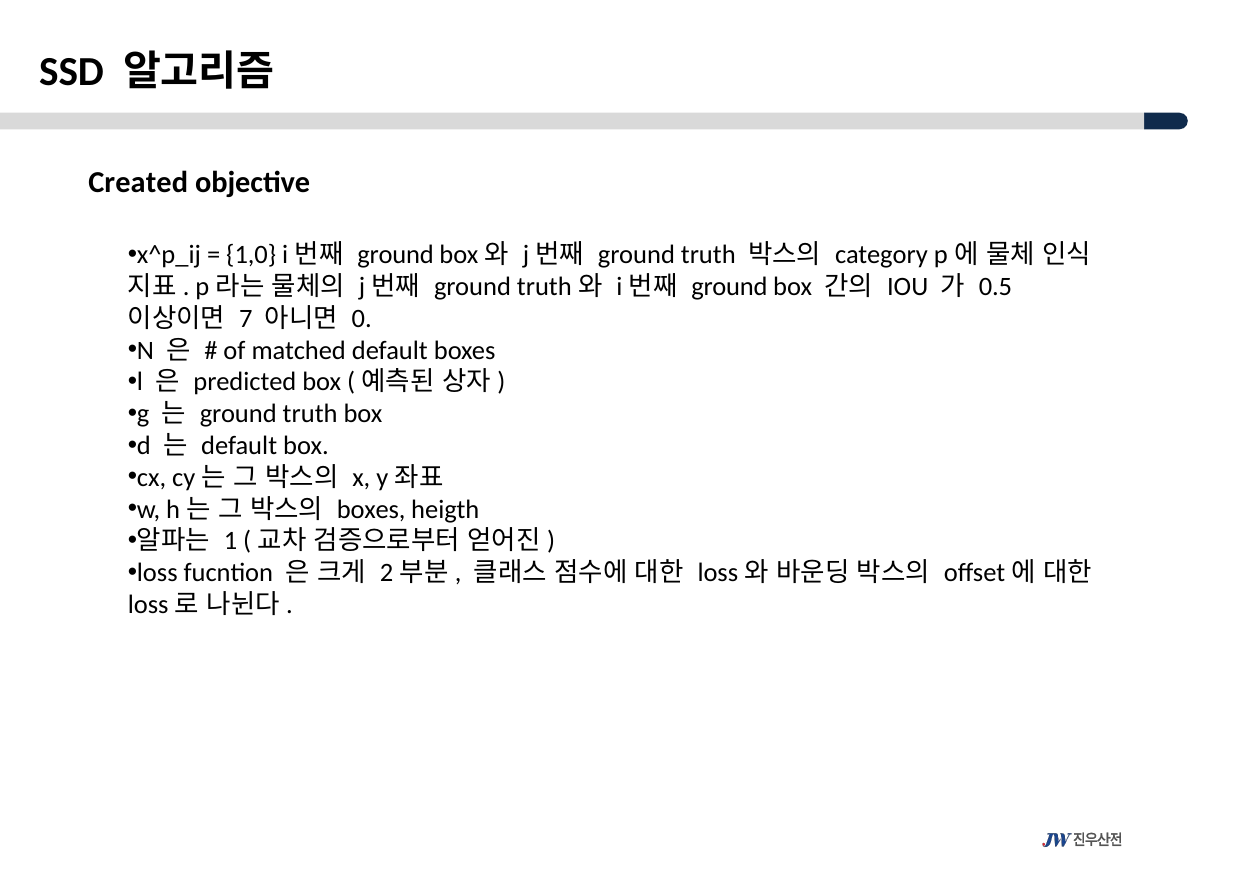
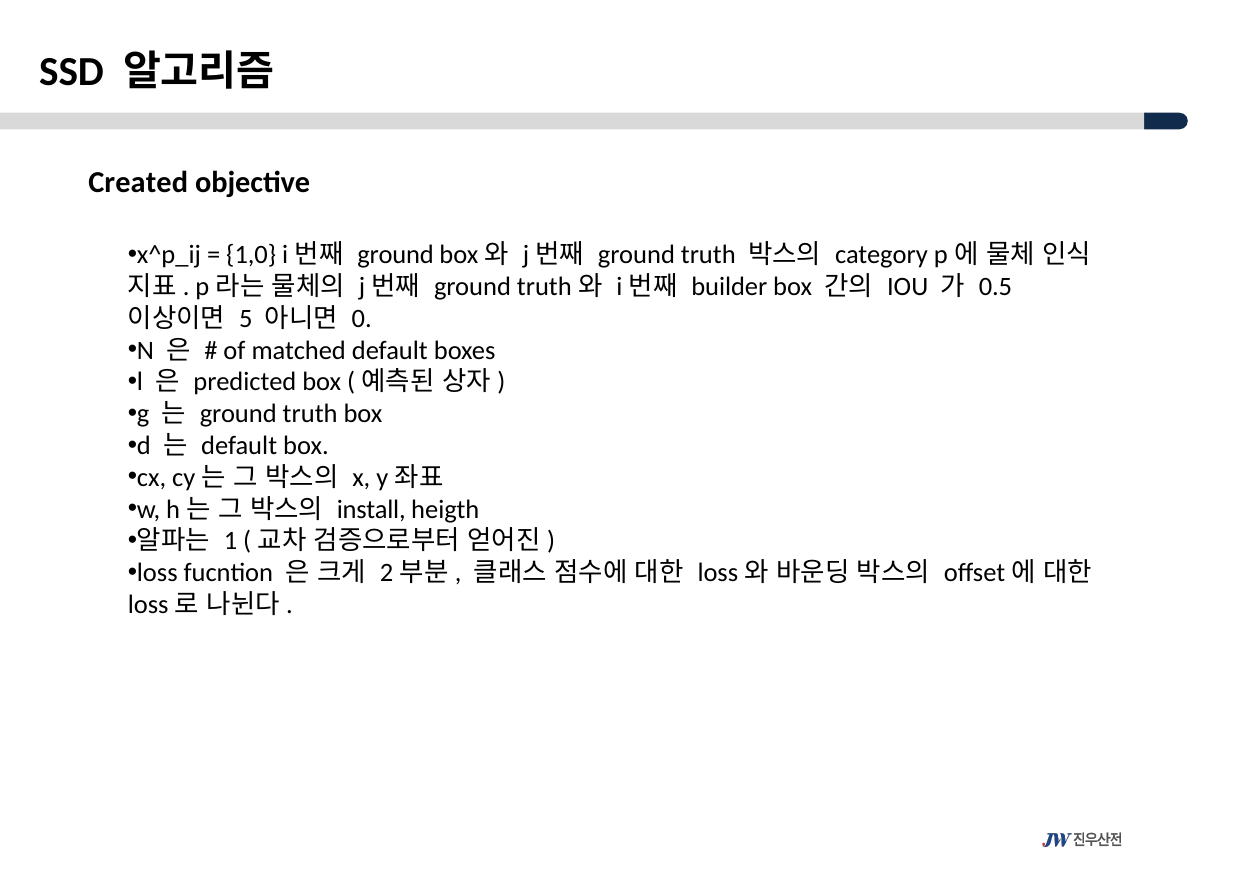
ground: ground -> builder (729, 287)
7: 7 -> 5 (246, 318)
boxes: boxes -> install (371, 509)
